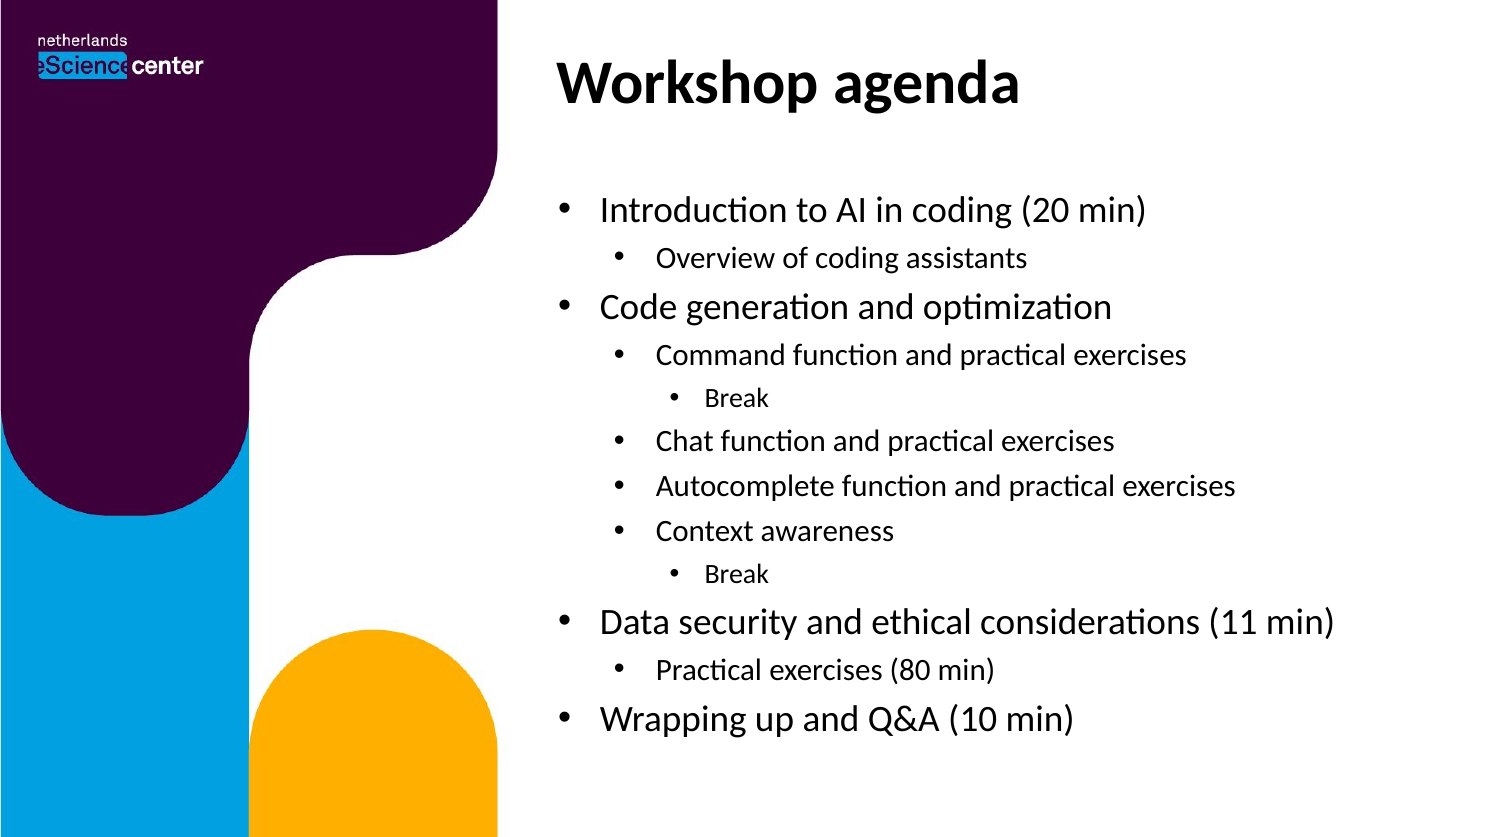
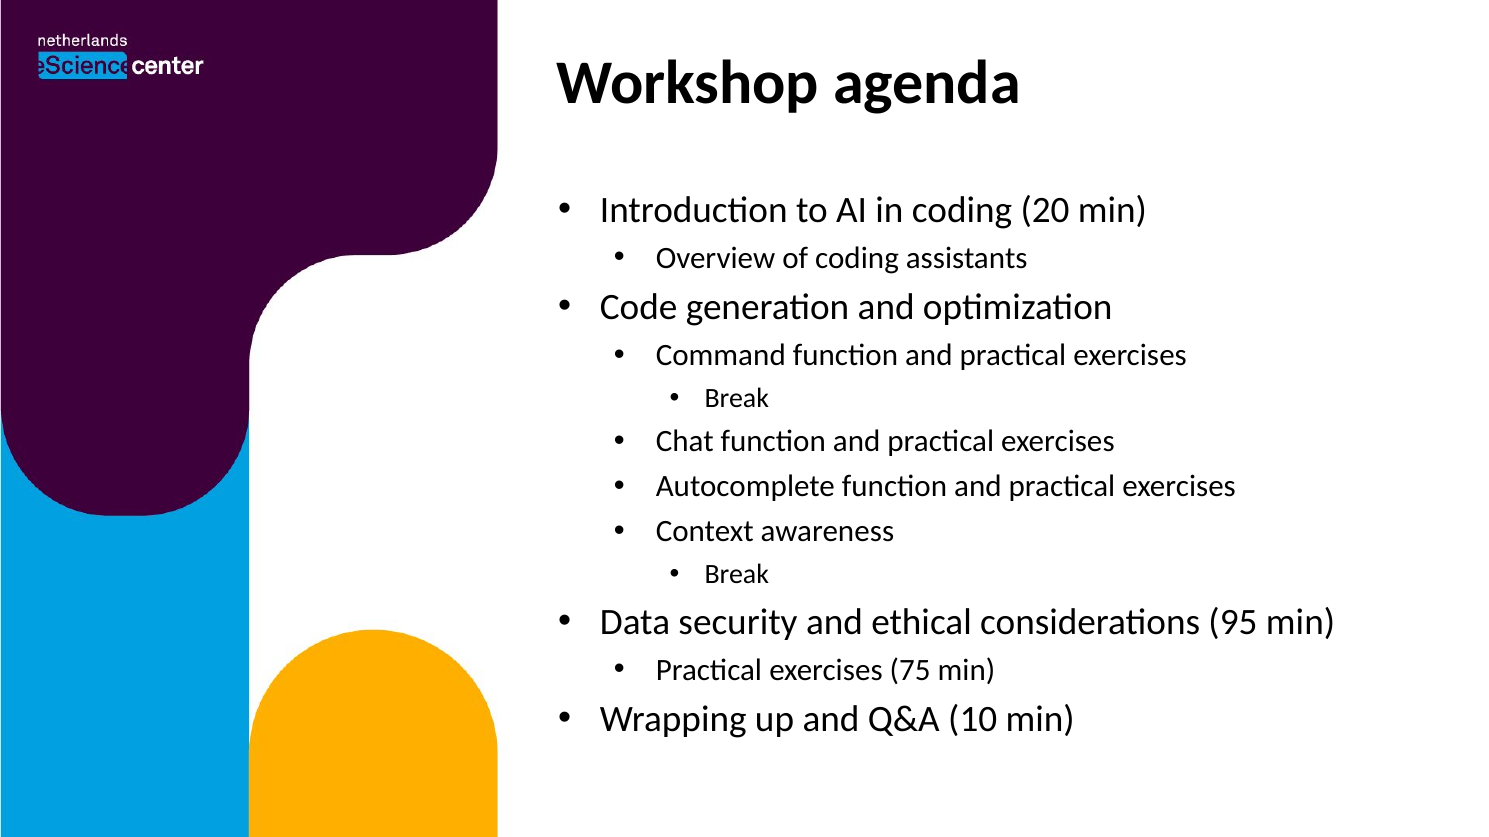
11: 11 -> 95 (1233, 622)
80: 80 -> 75 (910, 671)
